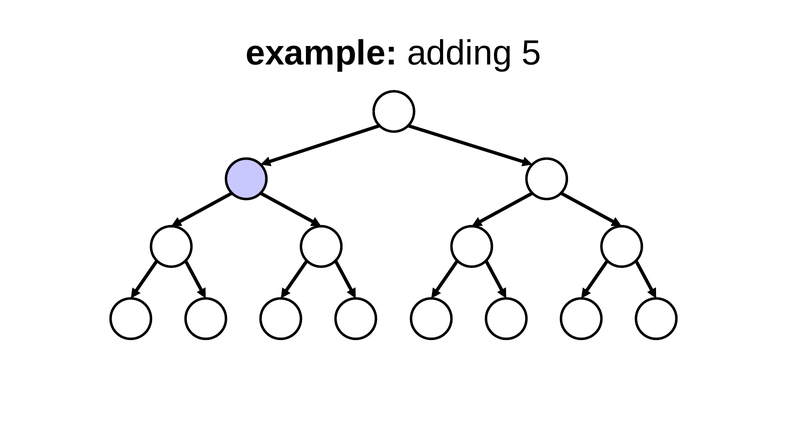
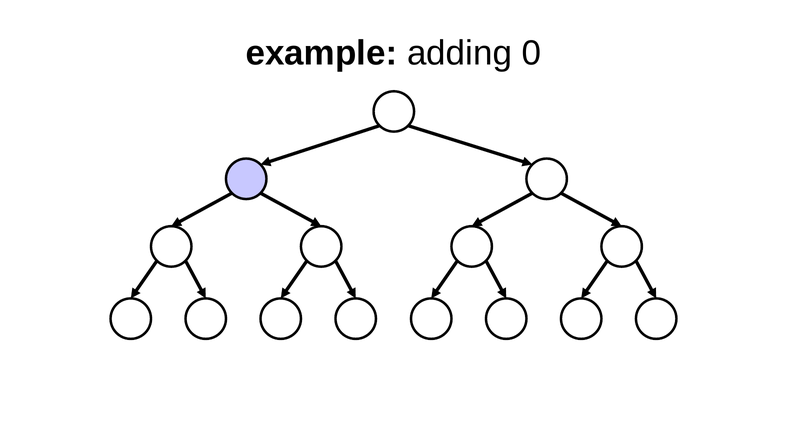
adding 5: 5 -> 0 (532, 53)
